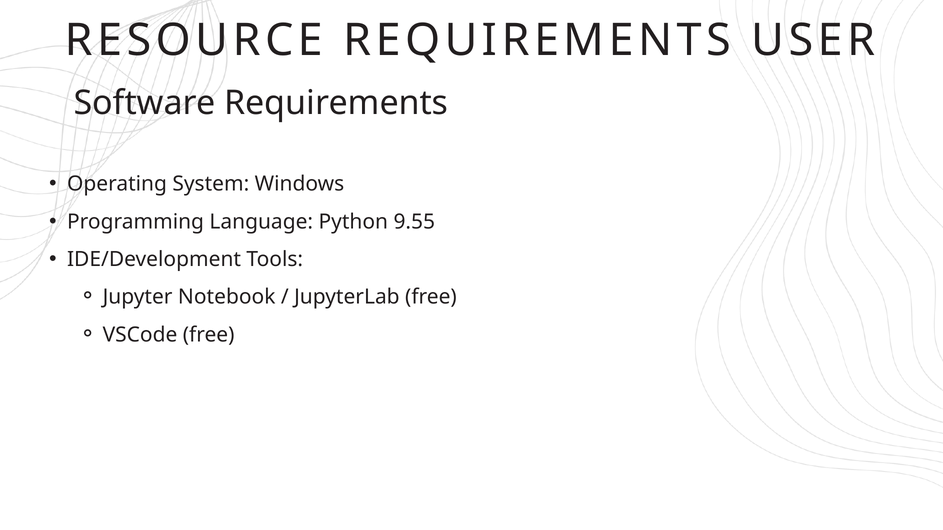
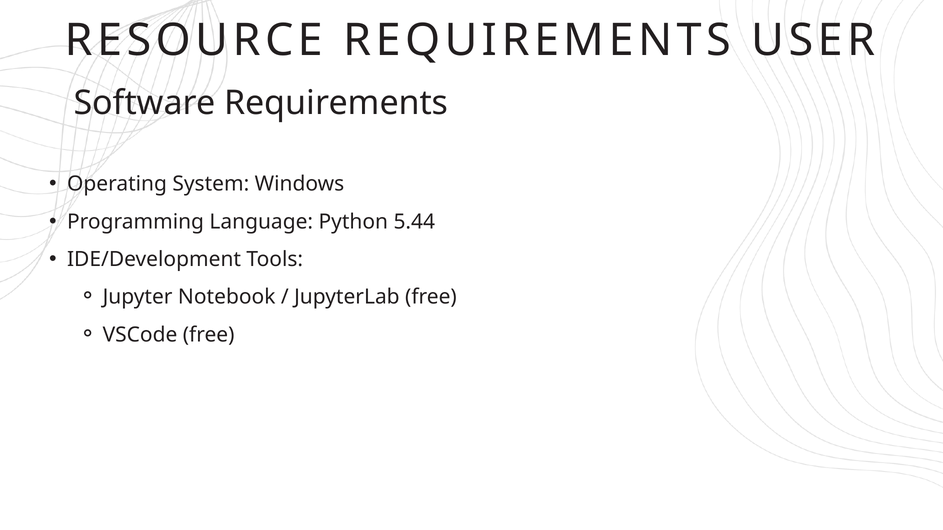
9.55: 9.55 -> 5.44 (414, 222)
